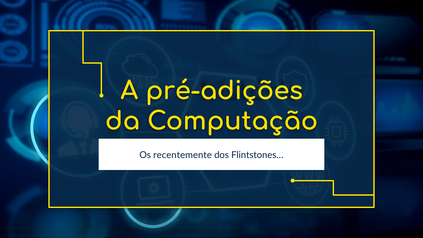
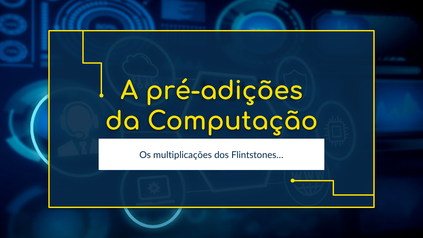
recentemente: recentemente -> multiplicações (183, 155)
